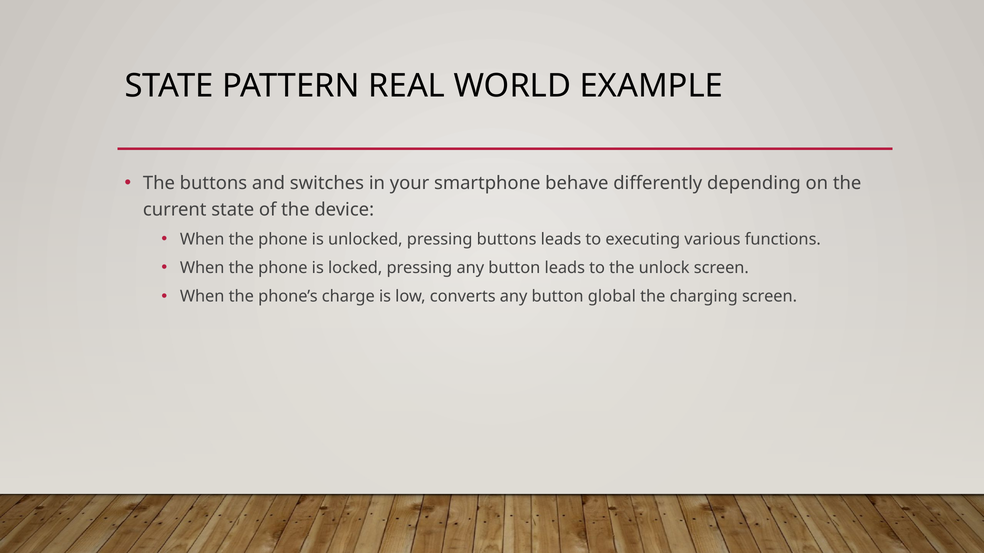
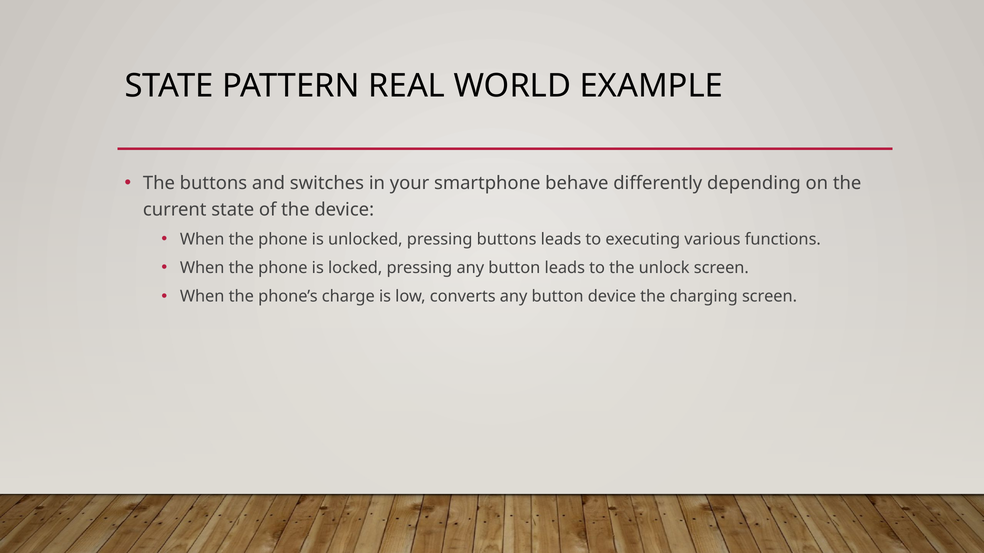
button global: global -> device (612, 297)
